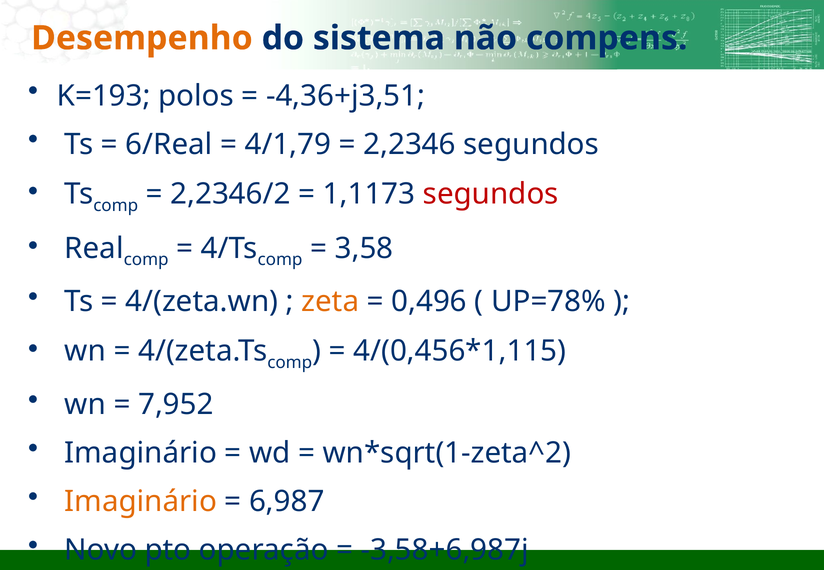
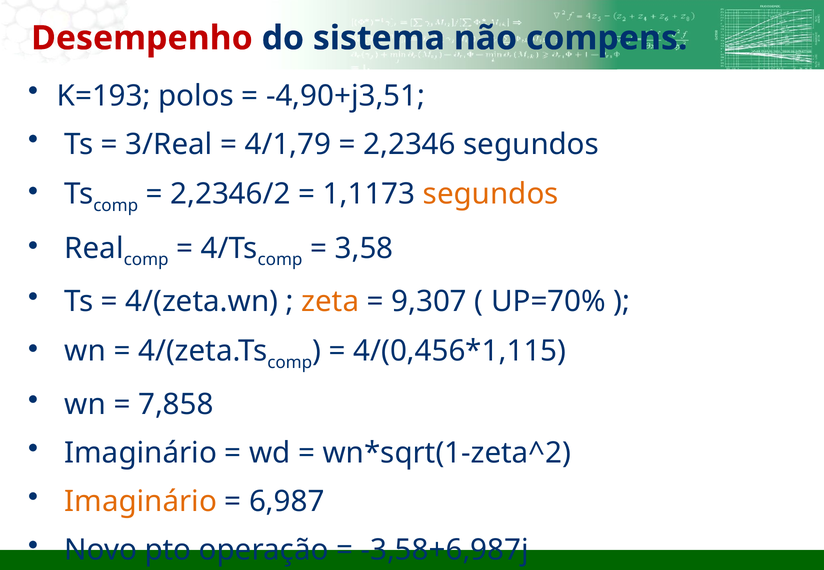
Desempenho colour: orange -> red (142, 38)
-4,36+j3,51: -4,36+j3,51 -> -4,90+j3,51 (346, 96)
6/Real: 6/Real -> 3/Real (169, 145)
segundos colour: red -> orange (491, 194)
0,496: 0,496 -> 9,307 (429, 302)
UP=78%: UP=78% -> UP=70% (548, 302)
7,952: 7,952 -> 7,858 (176, 405)
